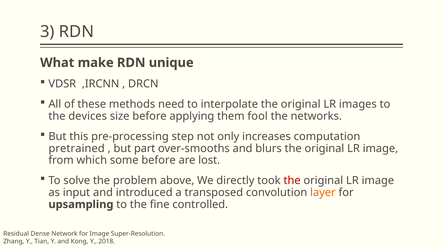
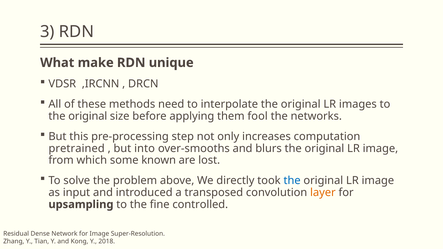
devices: devices -> original (88, 116)
part: part -> into (145, 148)
some before: before -> known (159, 160)
the colour: red -> blue (292, 181)
